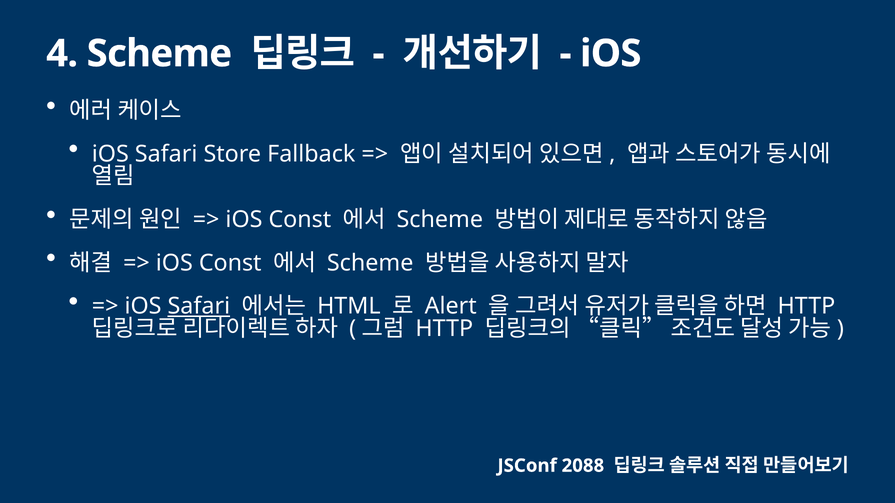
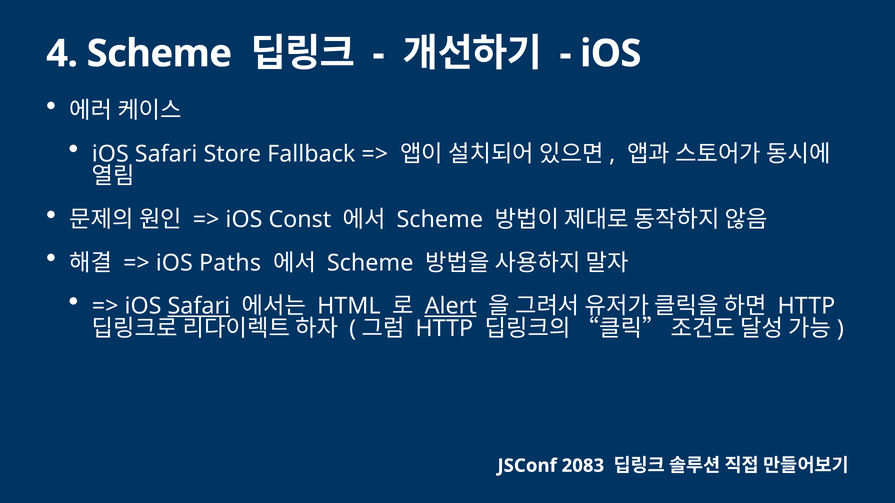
Const: Const -> Paths (230, 263)
Alert underline: none -> present (451, 306)
2088: 2088 -> 2083 (583, 466)
